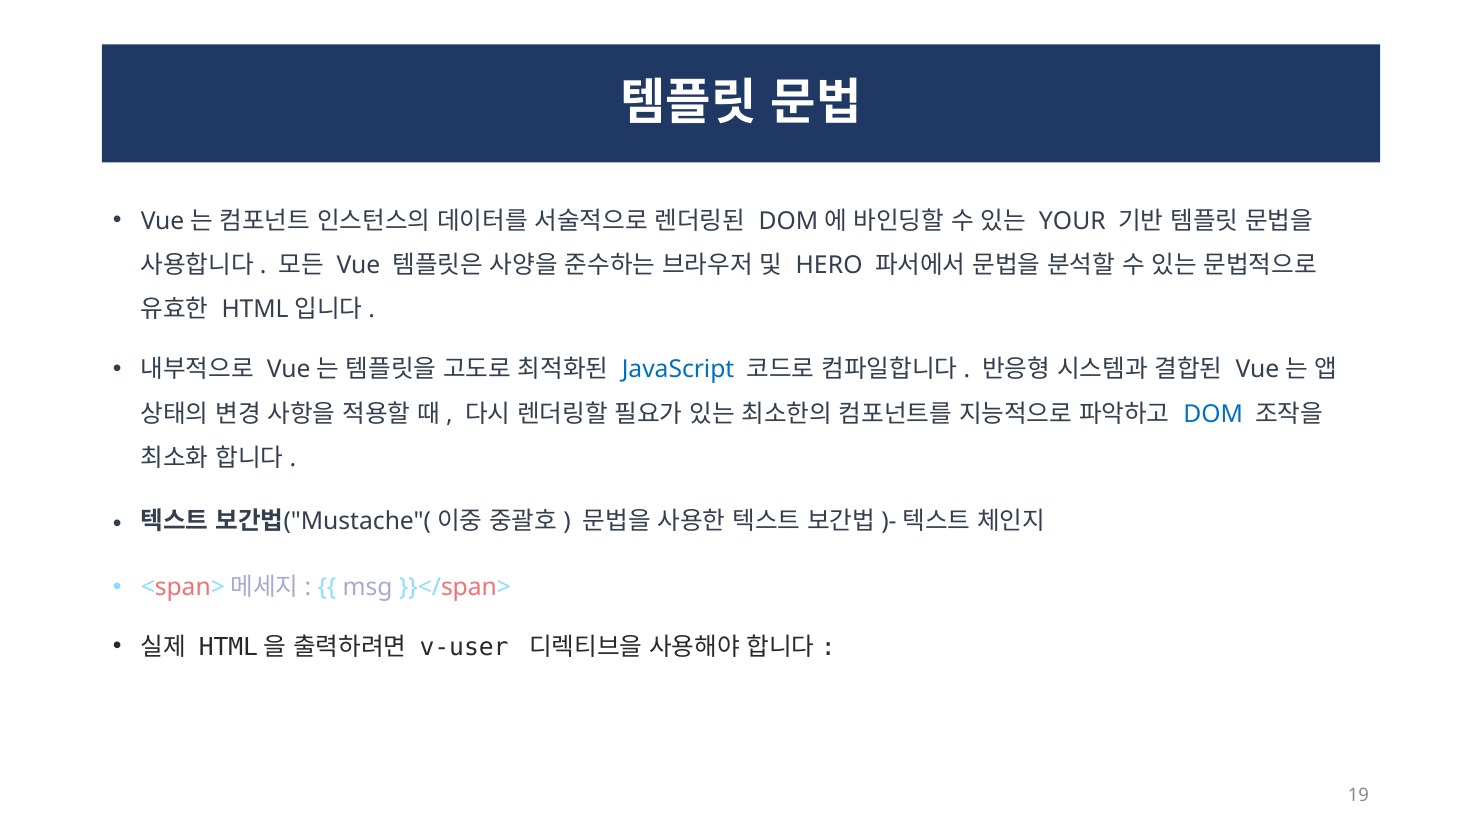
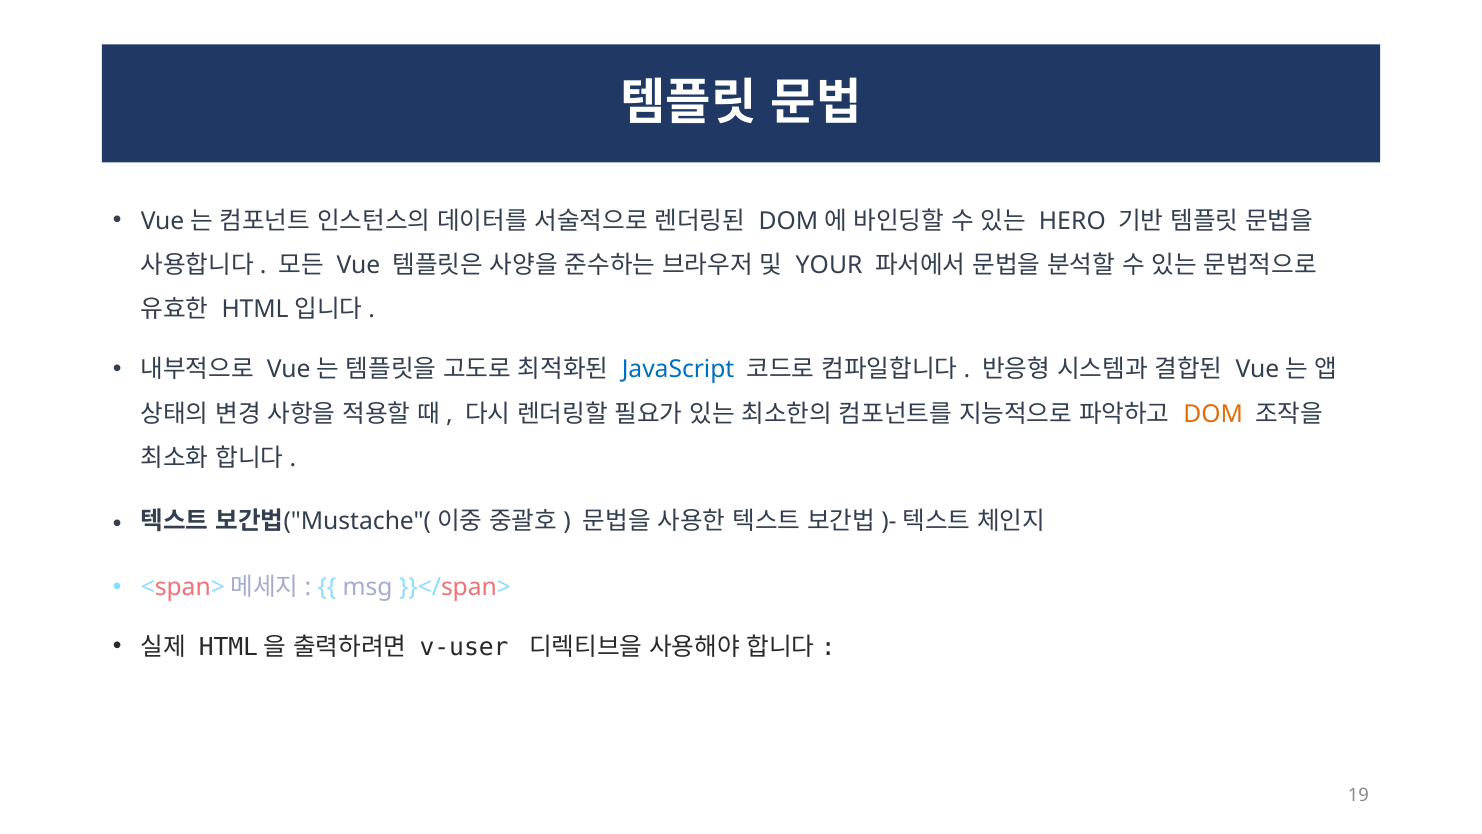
YOUR: YOUR -> HERO (1072, 221)
HERO: HERO -> YOUR (829, 265)
DOM colour: blue -> orange (1213, 414)
